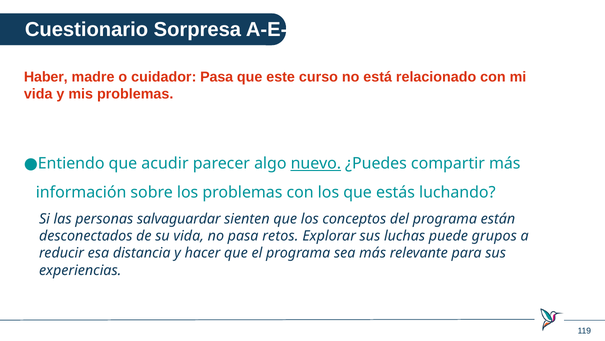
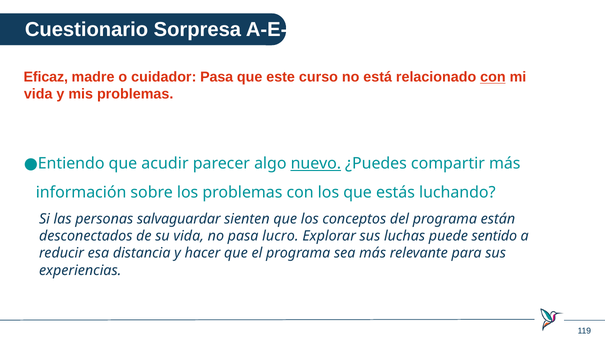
Haber: Haber -> Eficaz (46, 77)
con underline: none -> present (493, 77)
retos: retos -> lucro (280, 236)
grupos: grupos -> sentido (494, 236)
